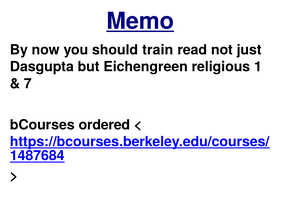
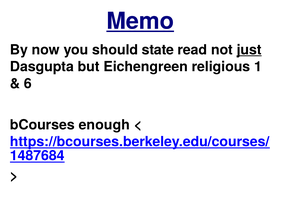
train: train -> state (158, 50)
just underline: none -> present (249, 50)
7: 7 -> 6 (28, 83)
ordered: ordered -> enough (104, 125)
